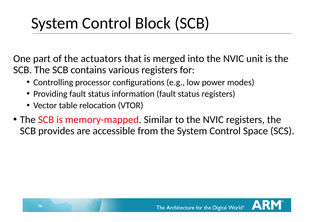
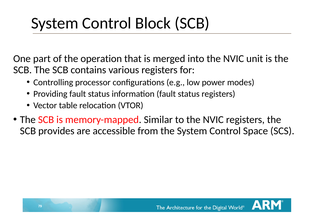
actuators: actuators -> operation (101, 59)
